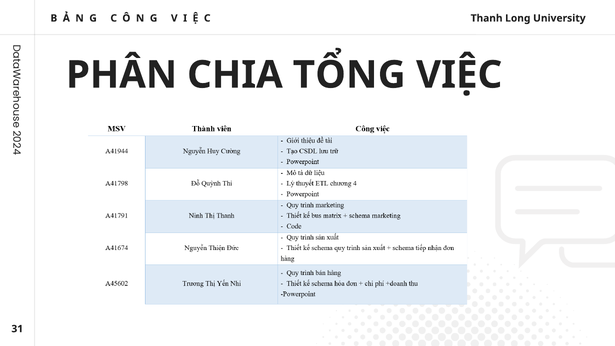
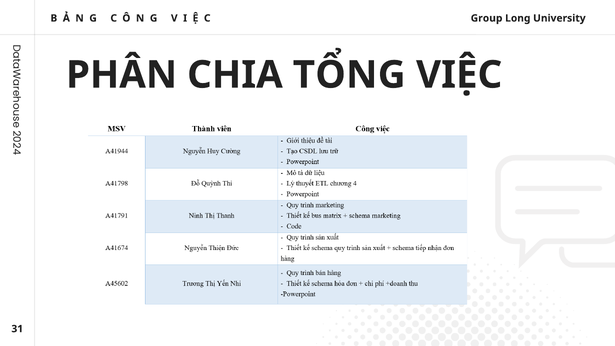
Thanh: Thanh -> Group (487, 18)
